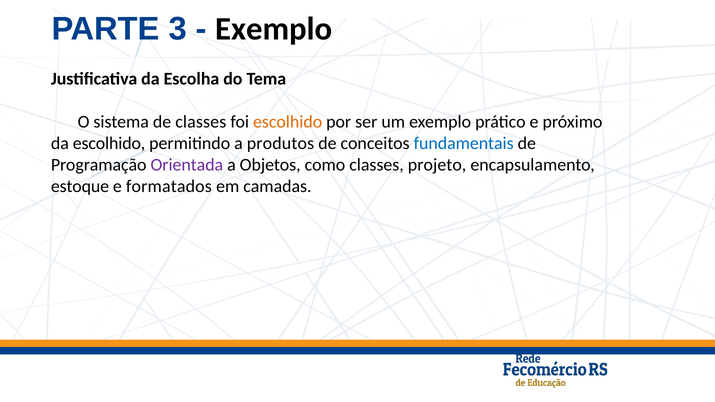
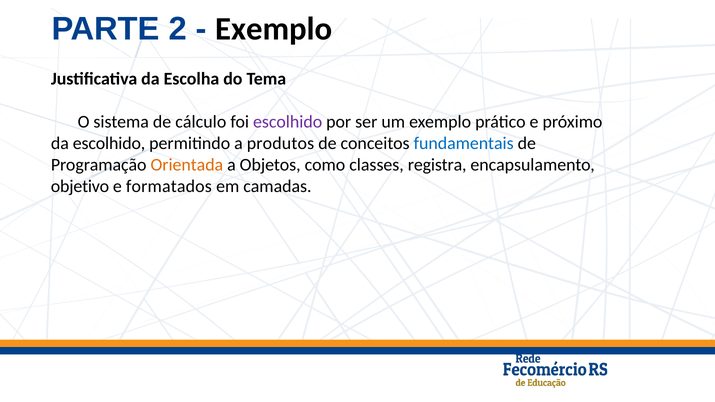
3: 3 -> 2 (178, 29)
de classes: classes -> cálculo (201, 122)
escolhido colour: orange -> purple (288, 122)
Orientada colour: purple -> orange (187, 165)
projeto: projeto -> registra (437, 165)
estoque: estoque -> objetivo (80, 186)
